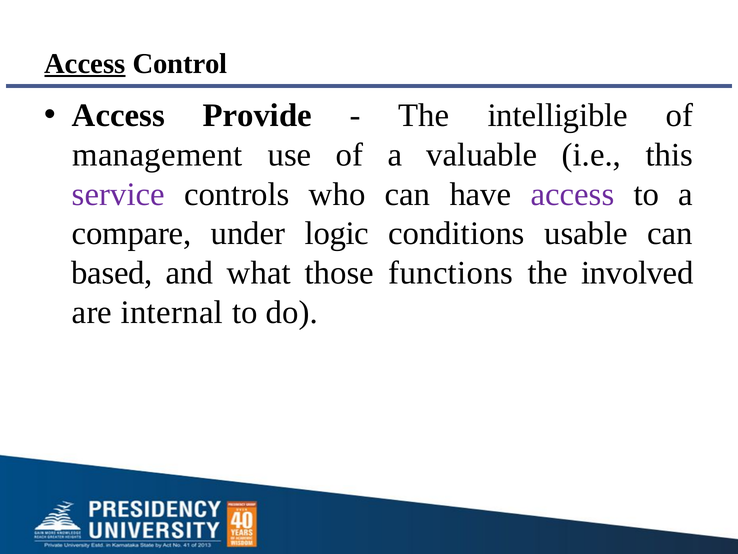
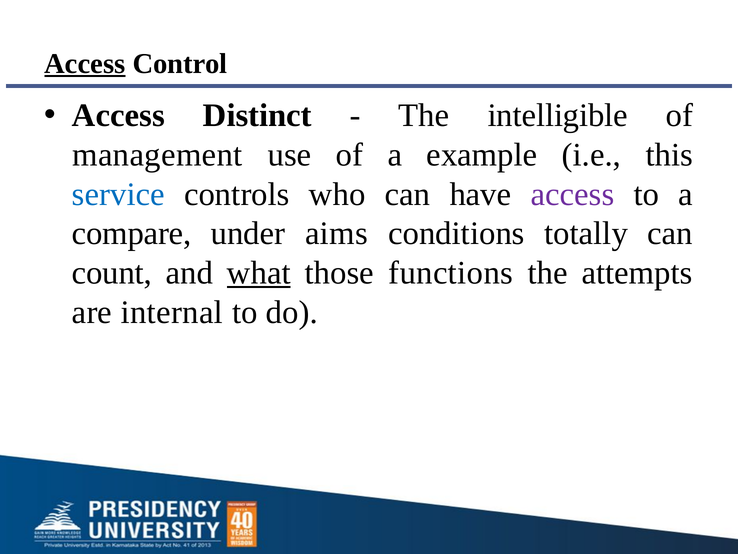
Provide: Provide -> Distinct (257, 115)
valuable: valuable -> example (482, 155)
service colour: purple -> blue (118, 194)
logic: logic -> aims (337, 233)
usable: usable -> totally (586, 233)
based: based -> count (112, 273)
what underline: none -> present (259, 273)
involved: involved -> attempts (637, 273)
